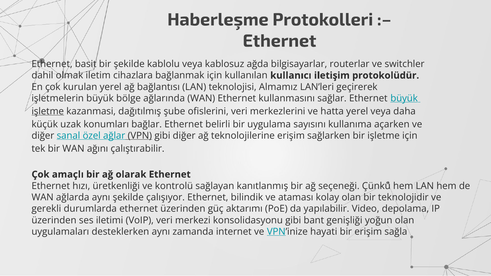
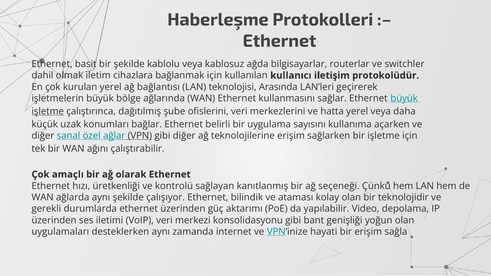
Almamız: Almamız -> Arasında (278, 87)
kazanmasi: kazanmasi -> çalıştırınca (91, 111)
